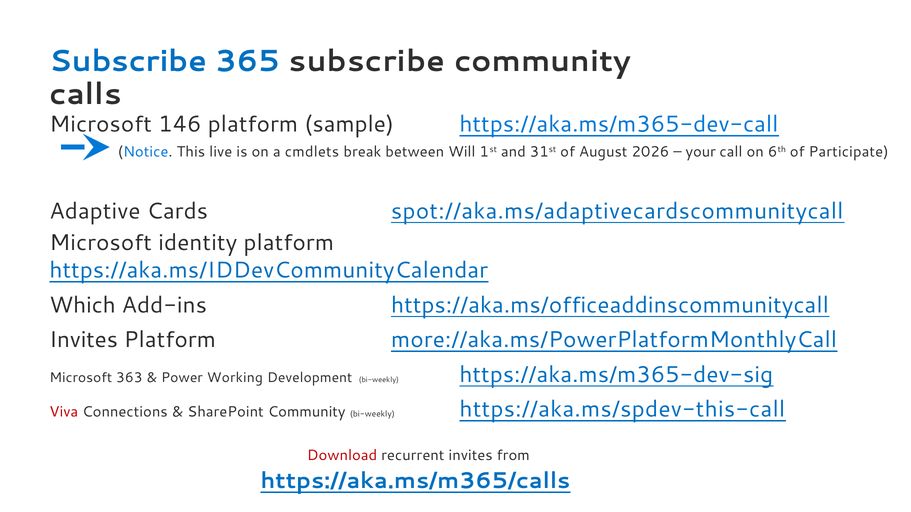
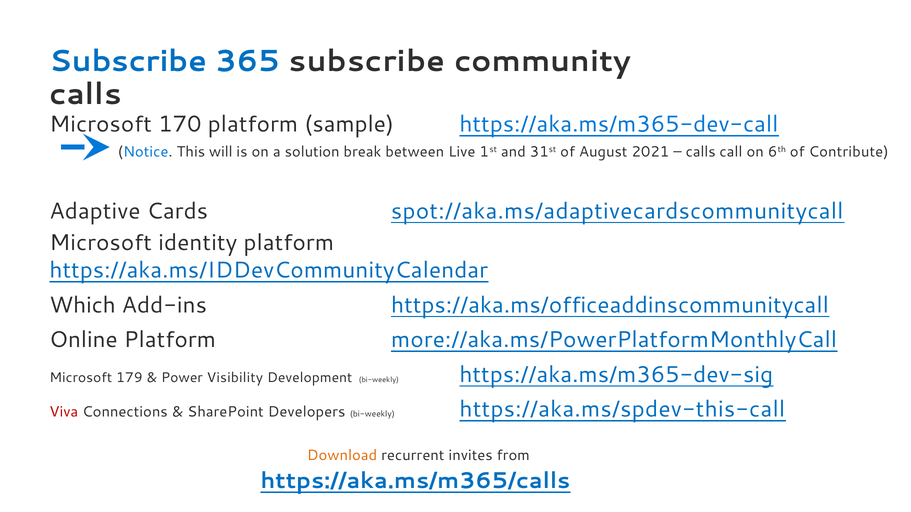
146: 146 -> 170 (180, 125)
live: live -> will (221, 152)
cmdlets: cmdlets -> solution (312, 152)
Will: Will -> Live (462, 152)
2026: 2026 -> 2021 (650, 152)
your: your -> calls (701, 152)
Participate: Participate -> Contribute (849, 152)
Invites: Invites -> Online (84, 340)
363: 363 -> 179 (129, 378)
Working: Working -> Visibility (235, 378)
SharePoint Community: Community -> Developers (307, 412)
Download colour: red -> orange (342, 456)
